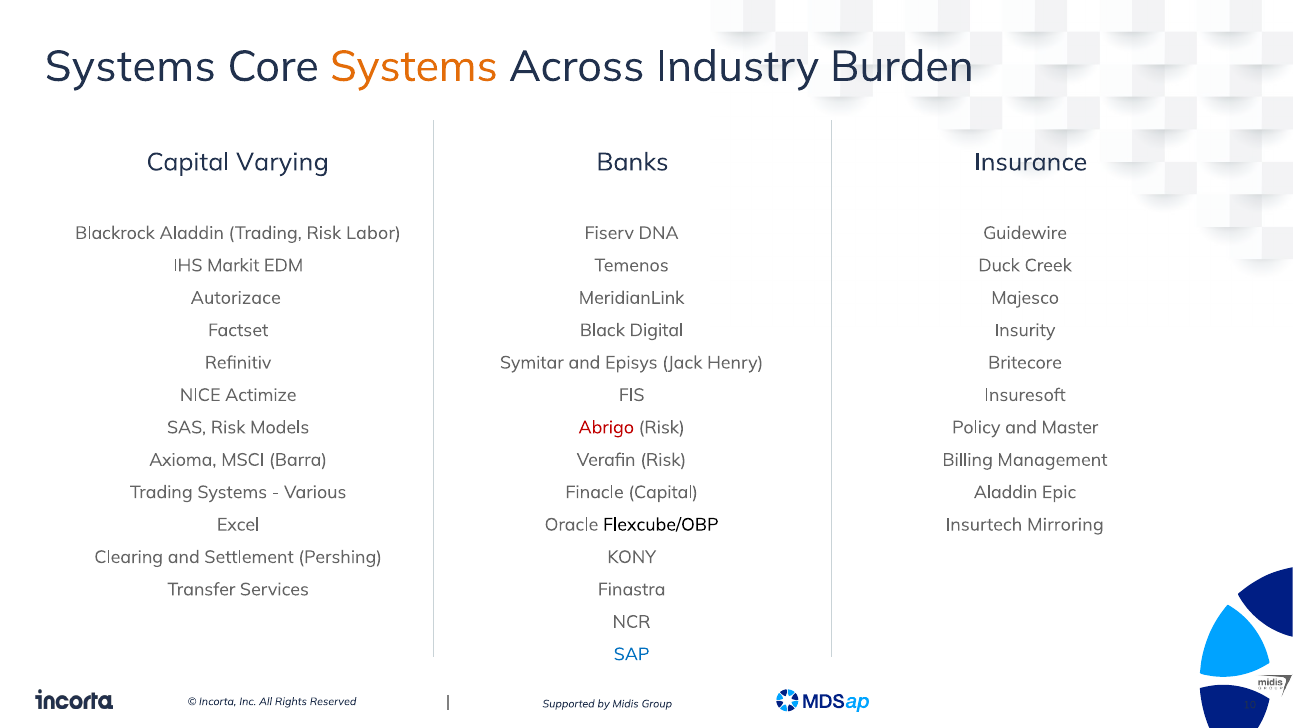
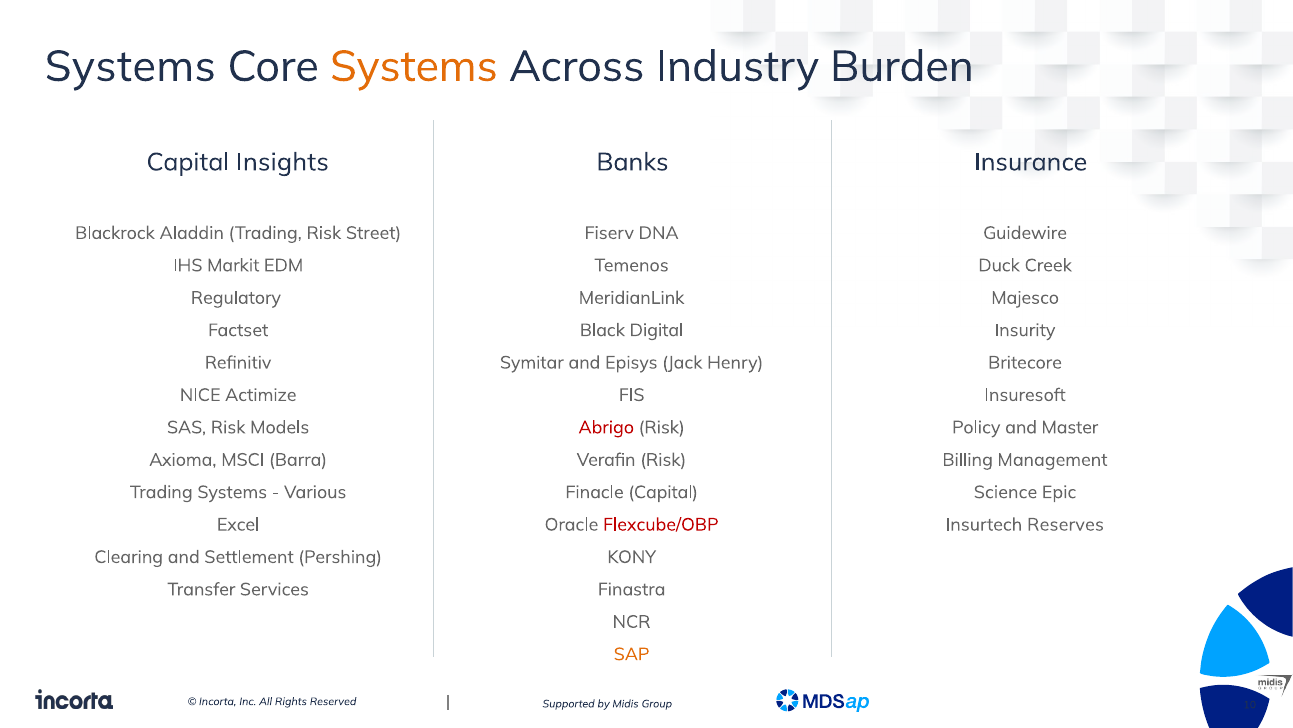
Varying: Varying -> Insights (283, 162)
Labor: Labor -> Street (374, 233)
Autorizace: Autorizace -> Regulatory (236, 298)
Aladdin: Aladdin -> Science (1005, 492)
Flexcube/OBP colour: black -> red (661, 524)
Mirroring: Mirroring -> Reserves (1065, 524)
SAP colour: blue -> orange (632, 654)
